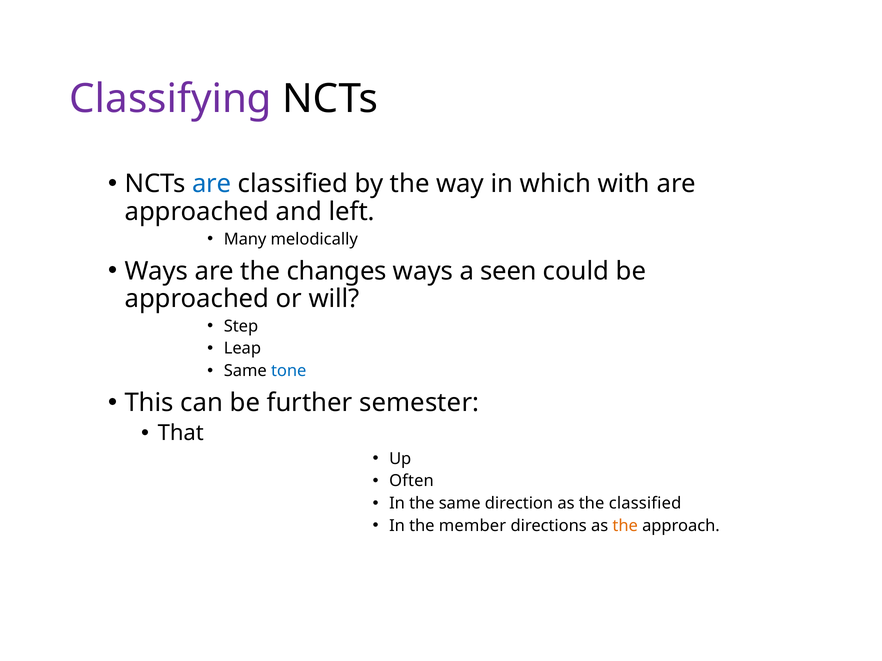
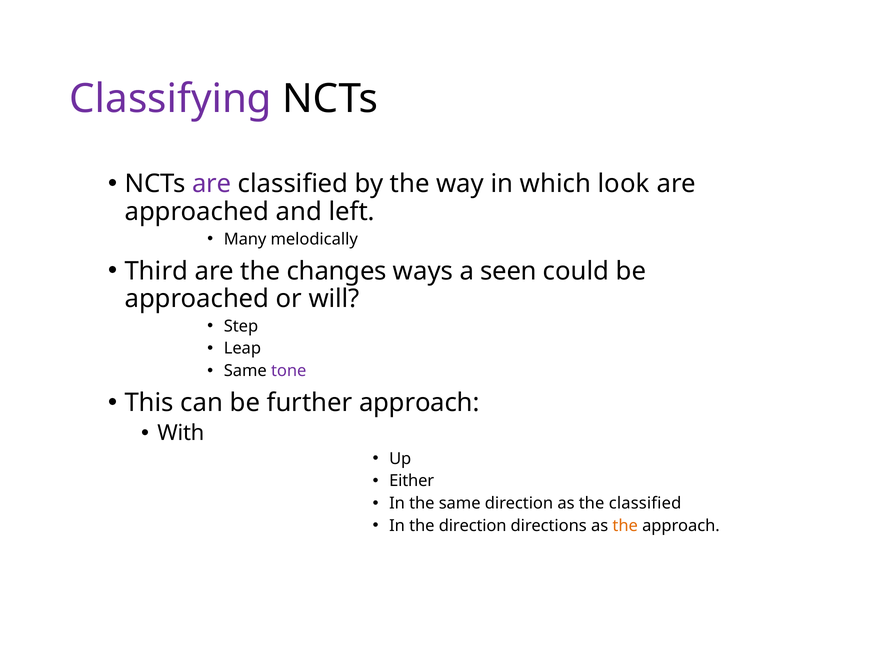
are colour: blue -> purple (212, 184)
with: with -> look (624, 184)
Ways: Ways -> Third (156, 271)
tone colour: blue -> purple (289, 371)
further semester: semester -> approach (419, 403)
That: That -> With (181, 434)
Often: Often -> Either (412, 481)
the member: member -> direction (473, 526)
